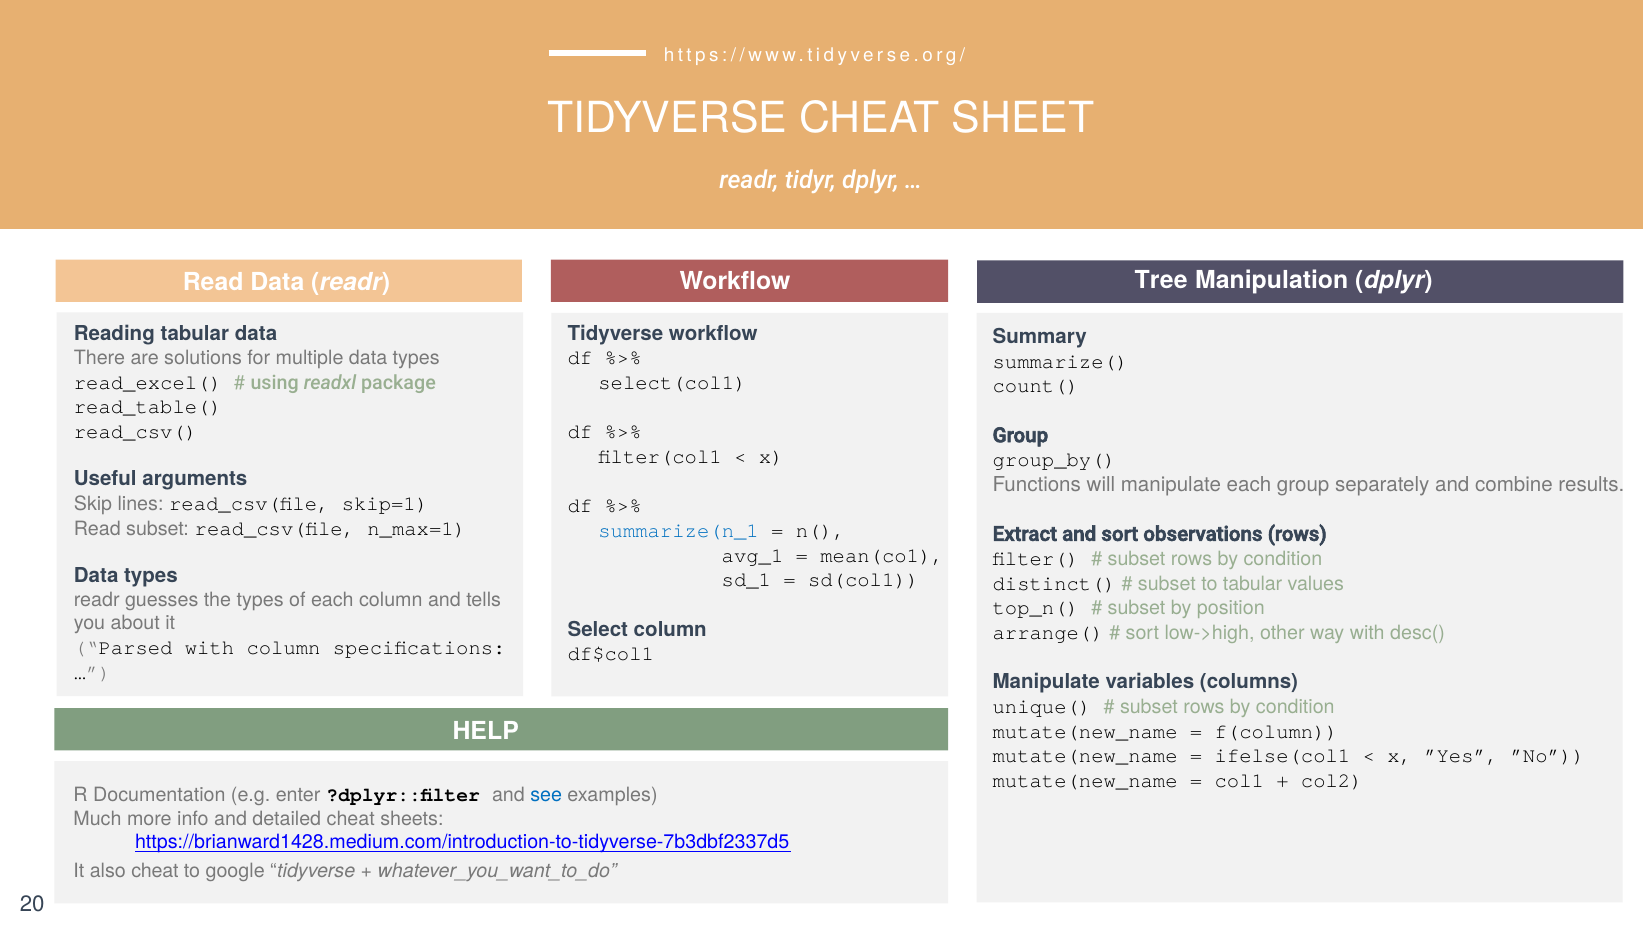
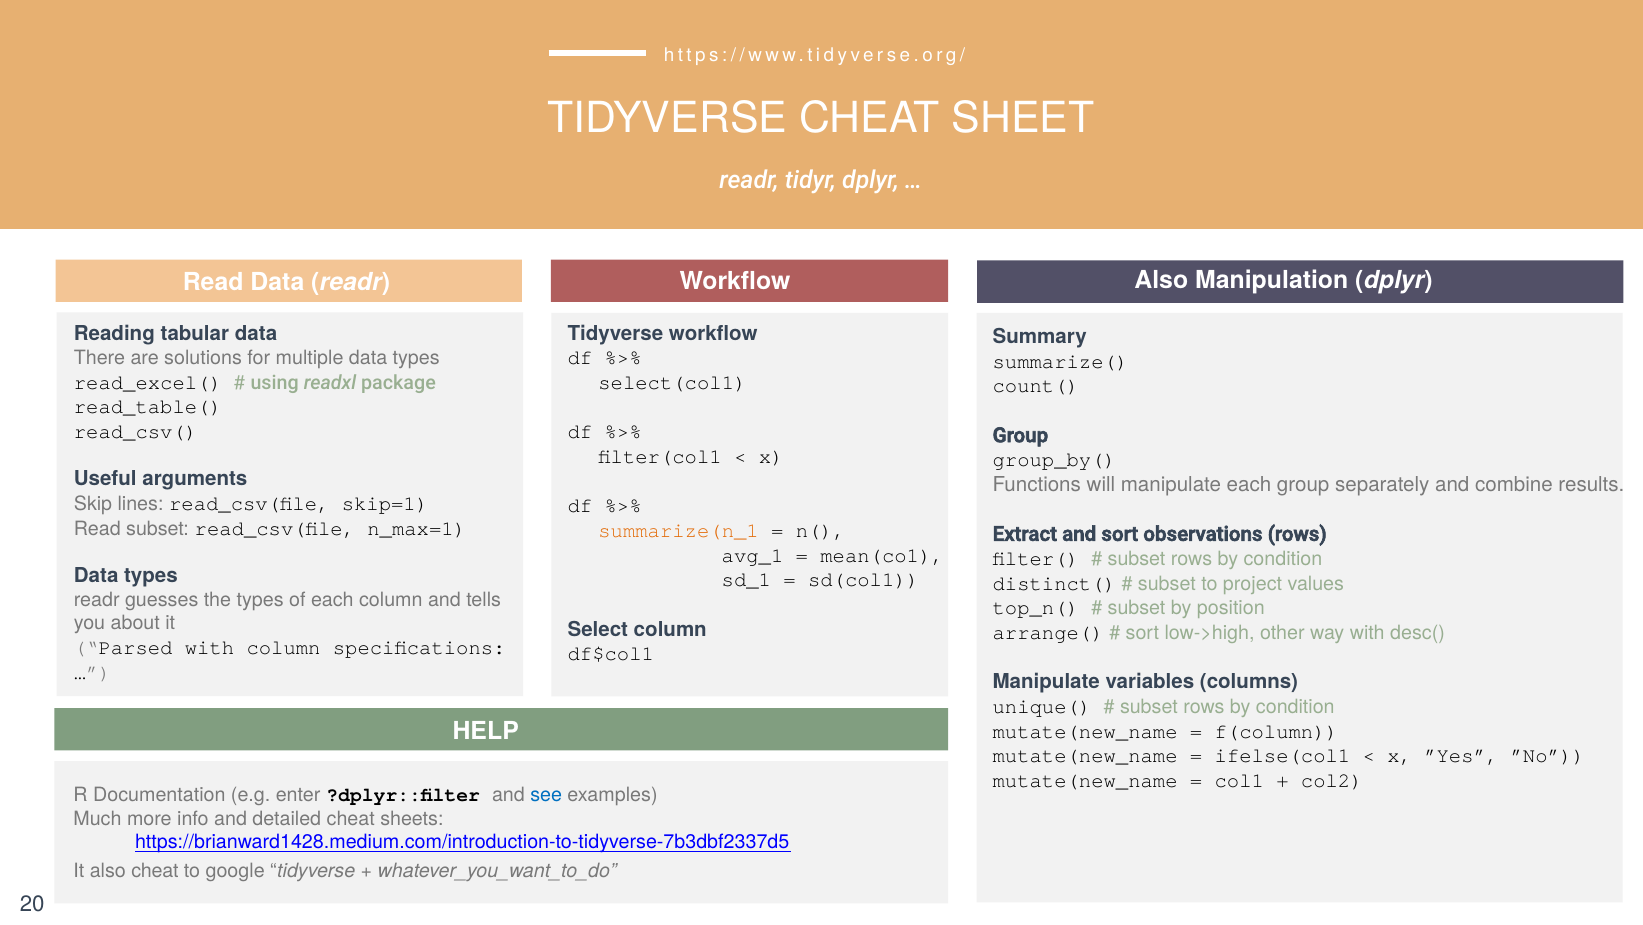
Workflow Tree: Tree -> Also (1161, 280)
summarize(n_1 colour: blue -> orange (679, 530)
to tabular: tabular -> project (1253, 583)
